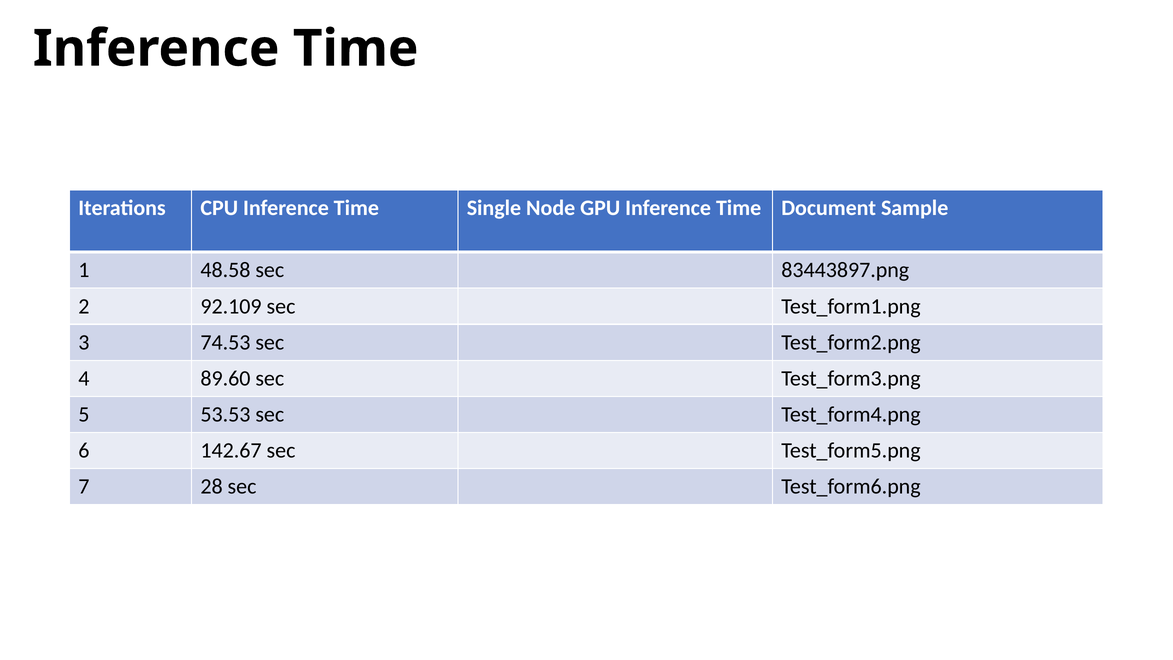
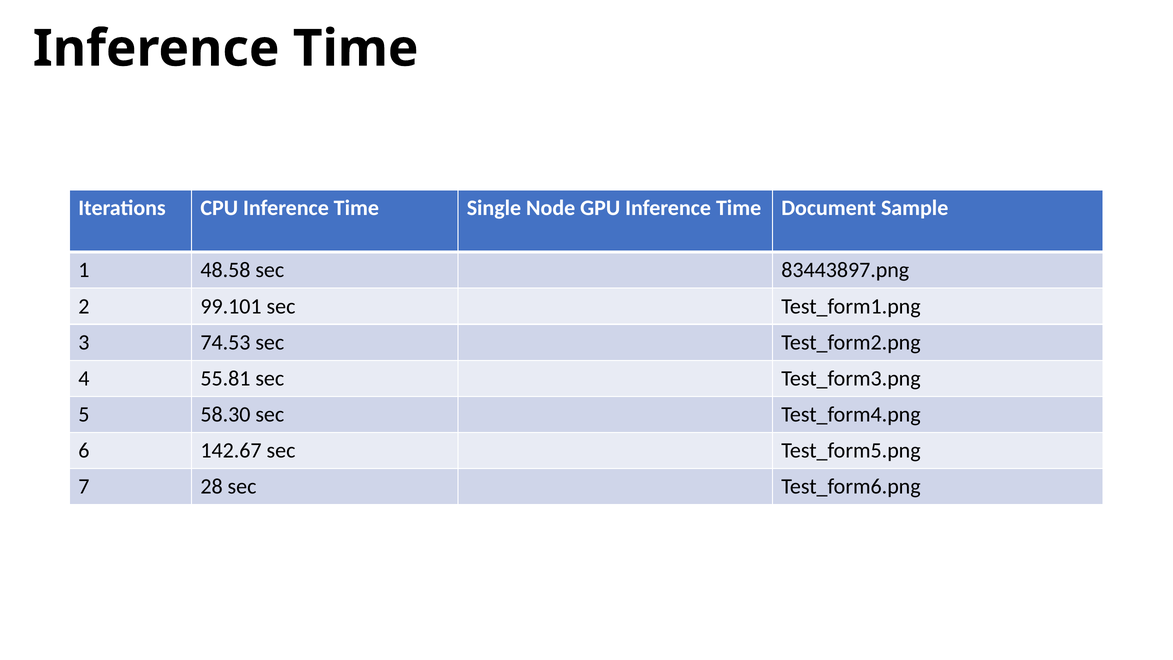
92.109: 92.109 -> 99.101 (231, 306)
89.60: 89.60 -> 55.81 (225, 378)
53.53: 53.53 -> 58.30 (225, 414)
